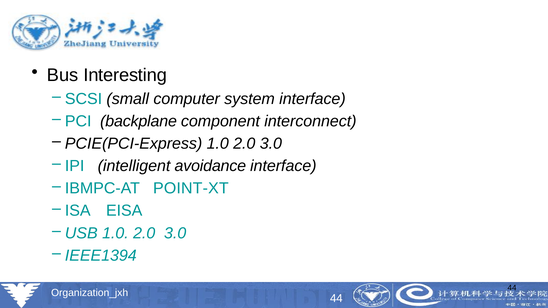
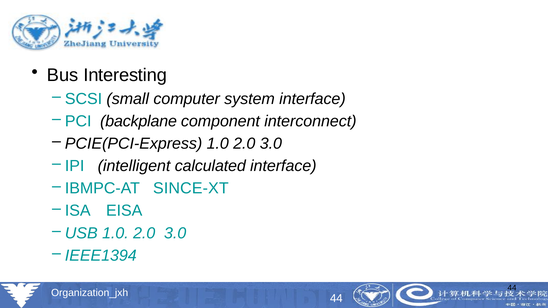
avoidance: avoidance -> calculated (210, 166)
POINT-XT: POINT-XT -> SINCE-XT (191, 188)
